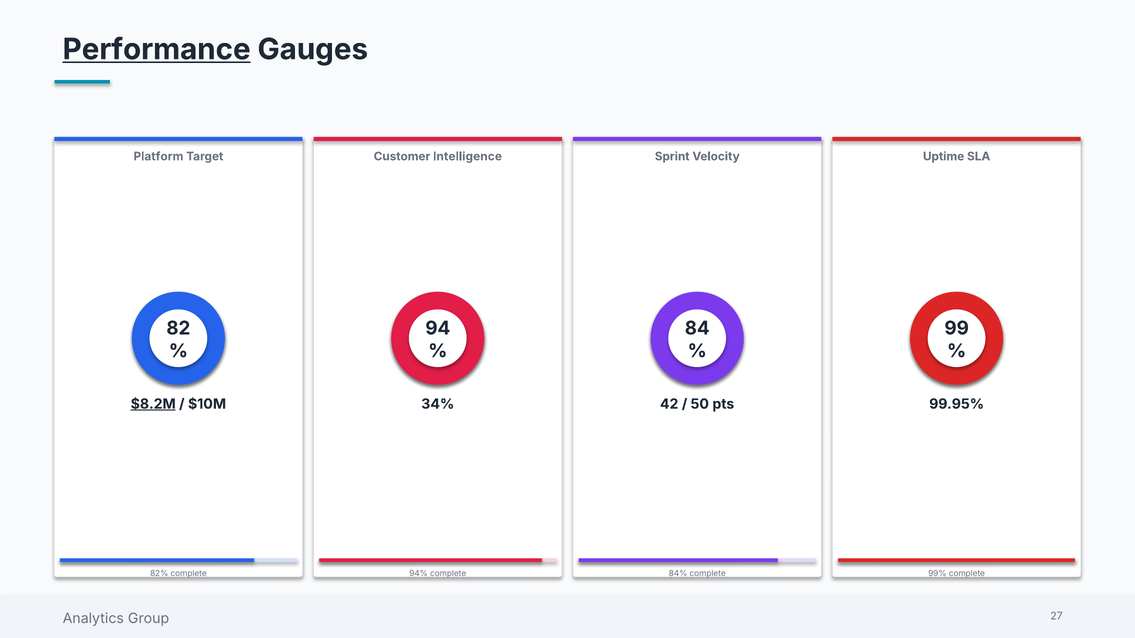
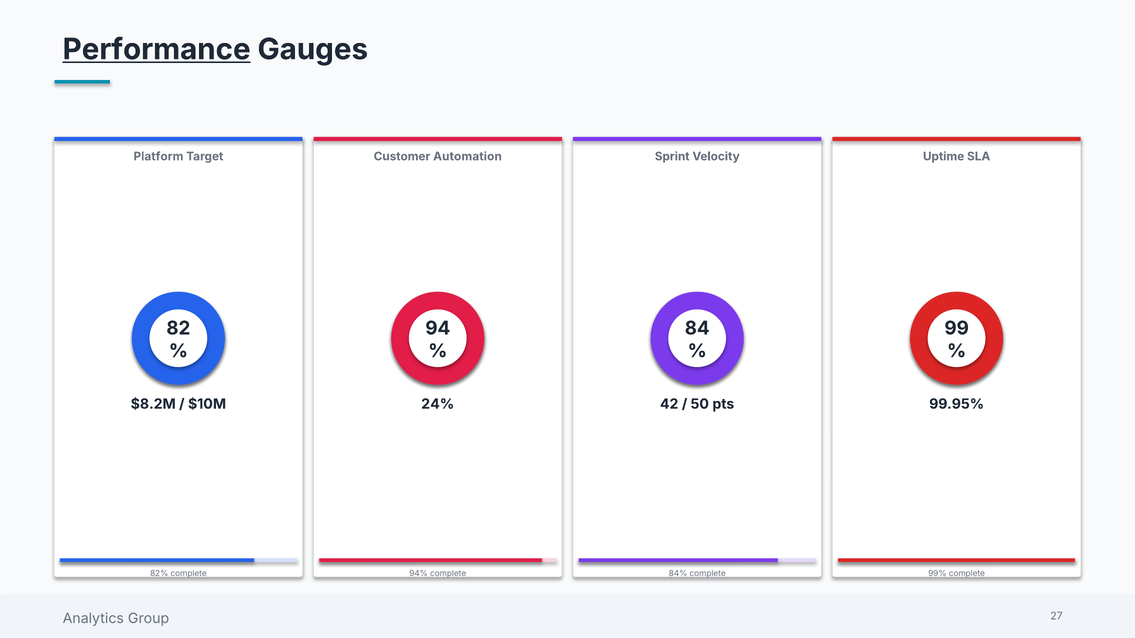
Intelligence: Intelligence -> Automation (467, 157)
$8.2M underline: present -> none (153, 404)
34%: 34% -> 24% (438, 404)
